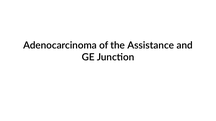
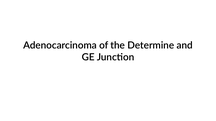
Assistance: Assistance -> Determine (151, 46)
